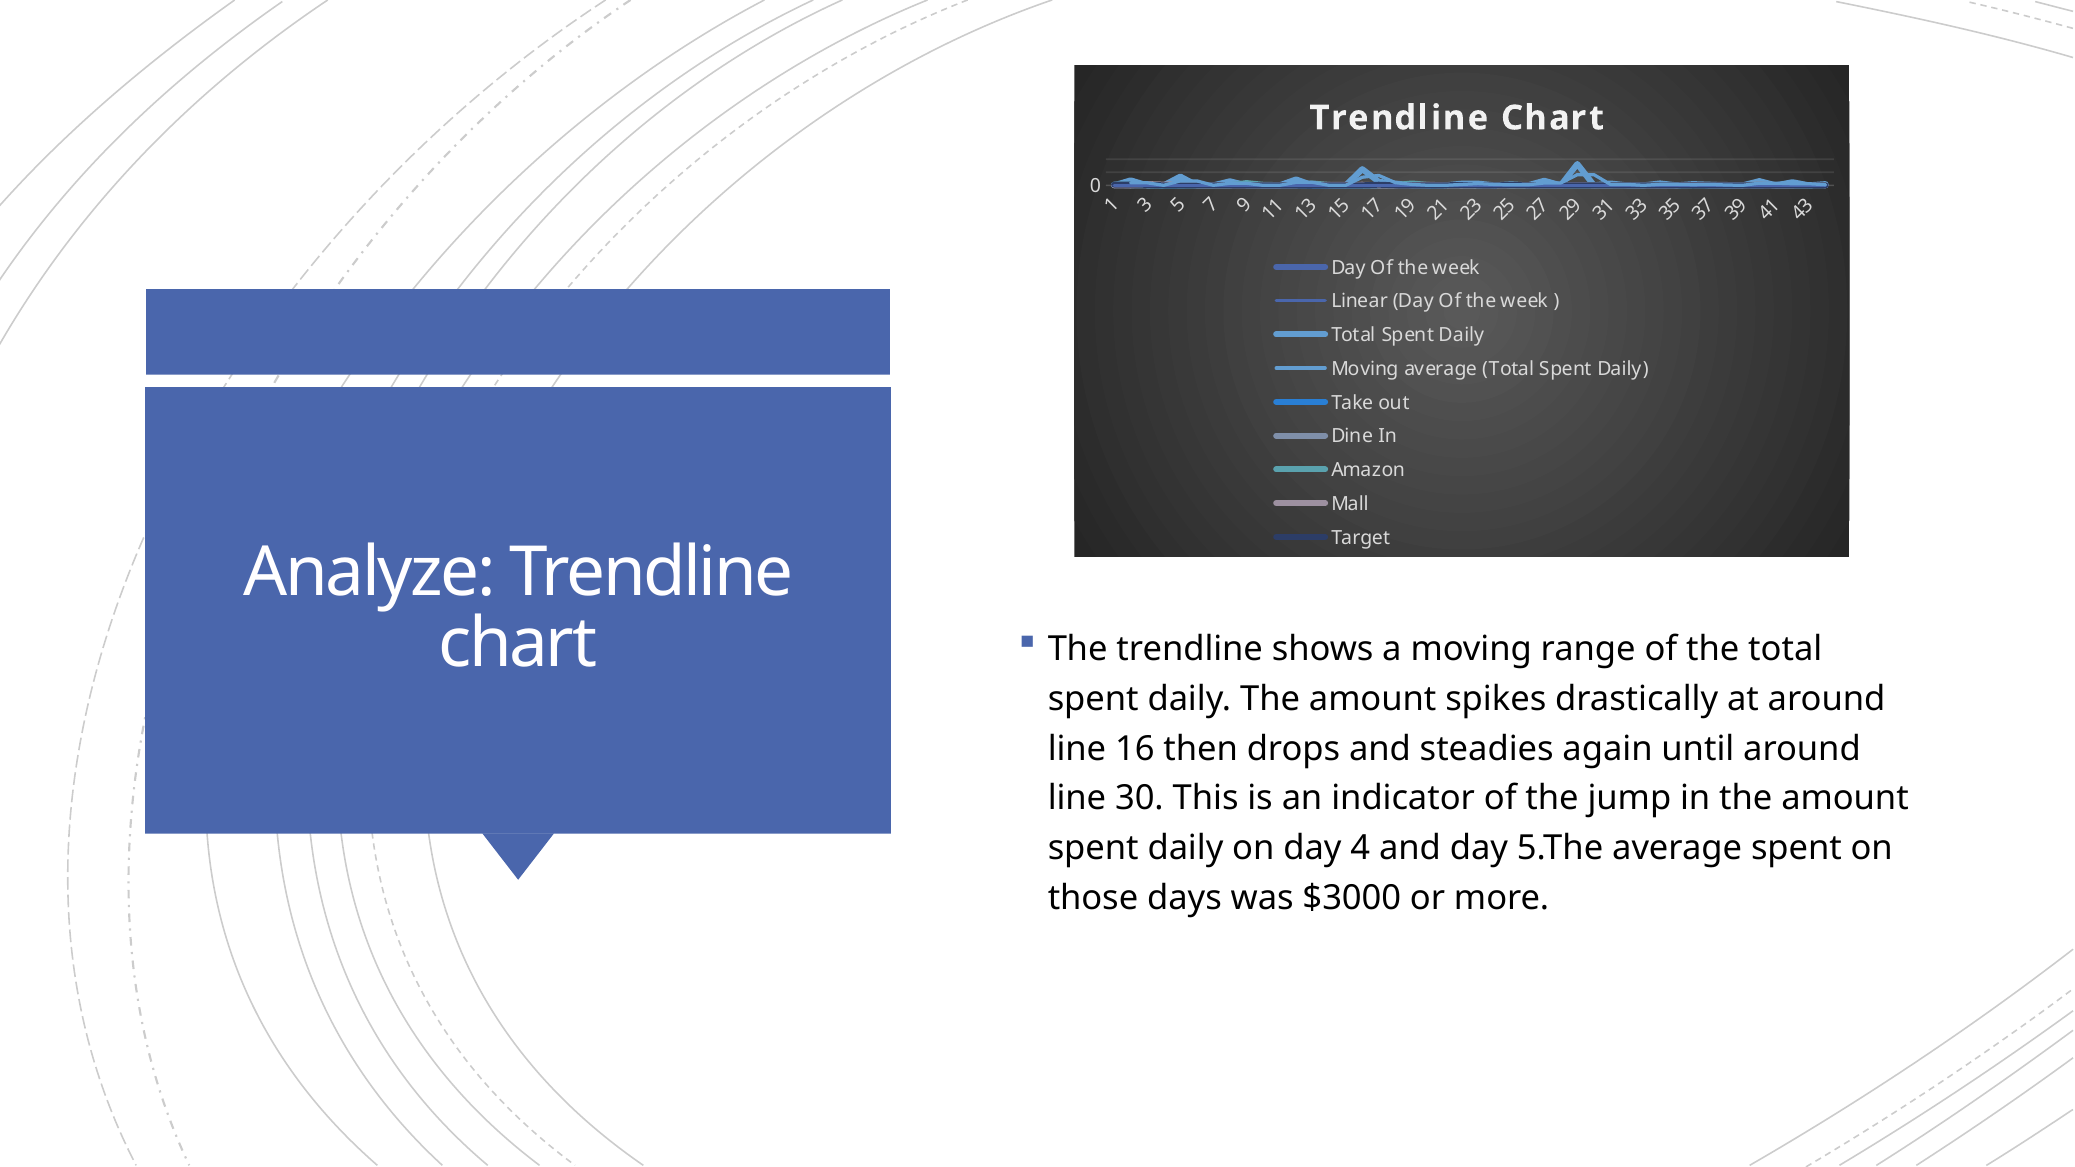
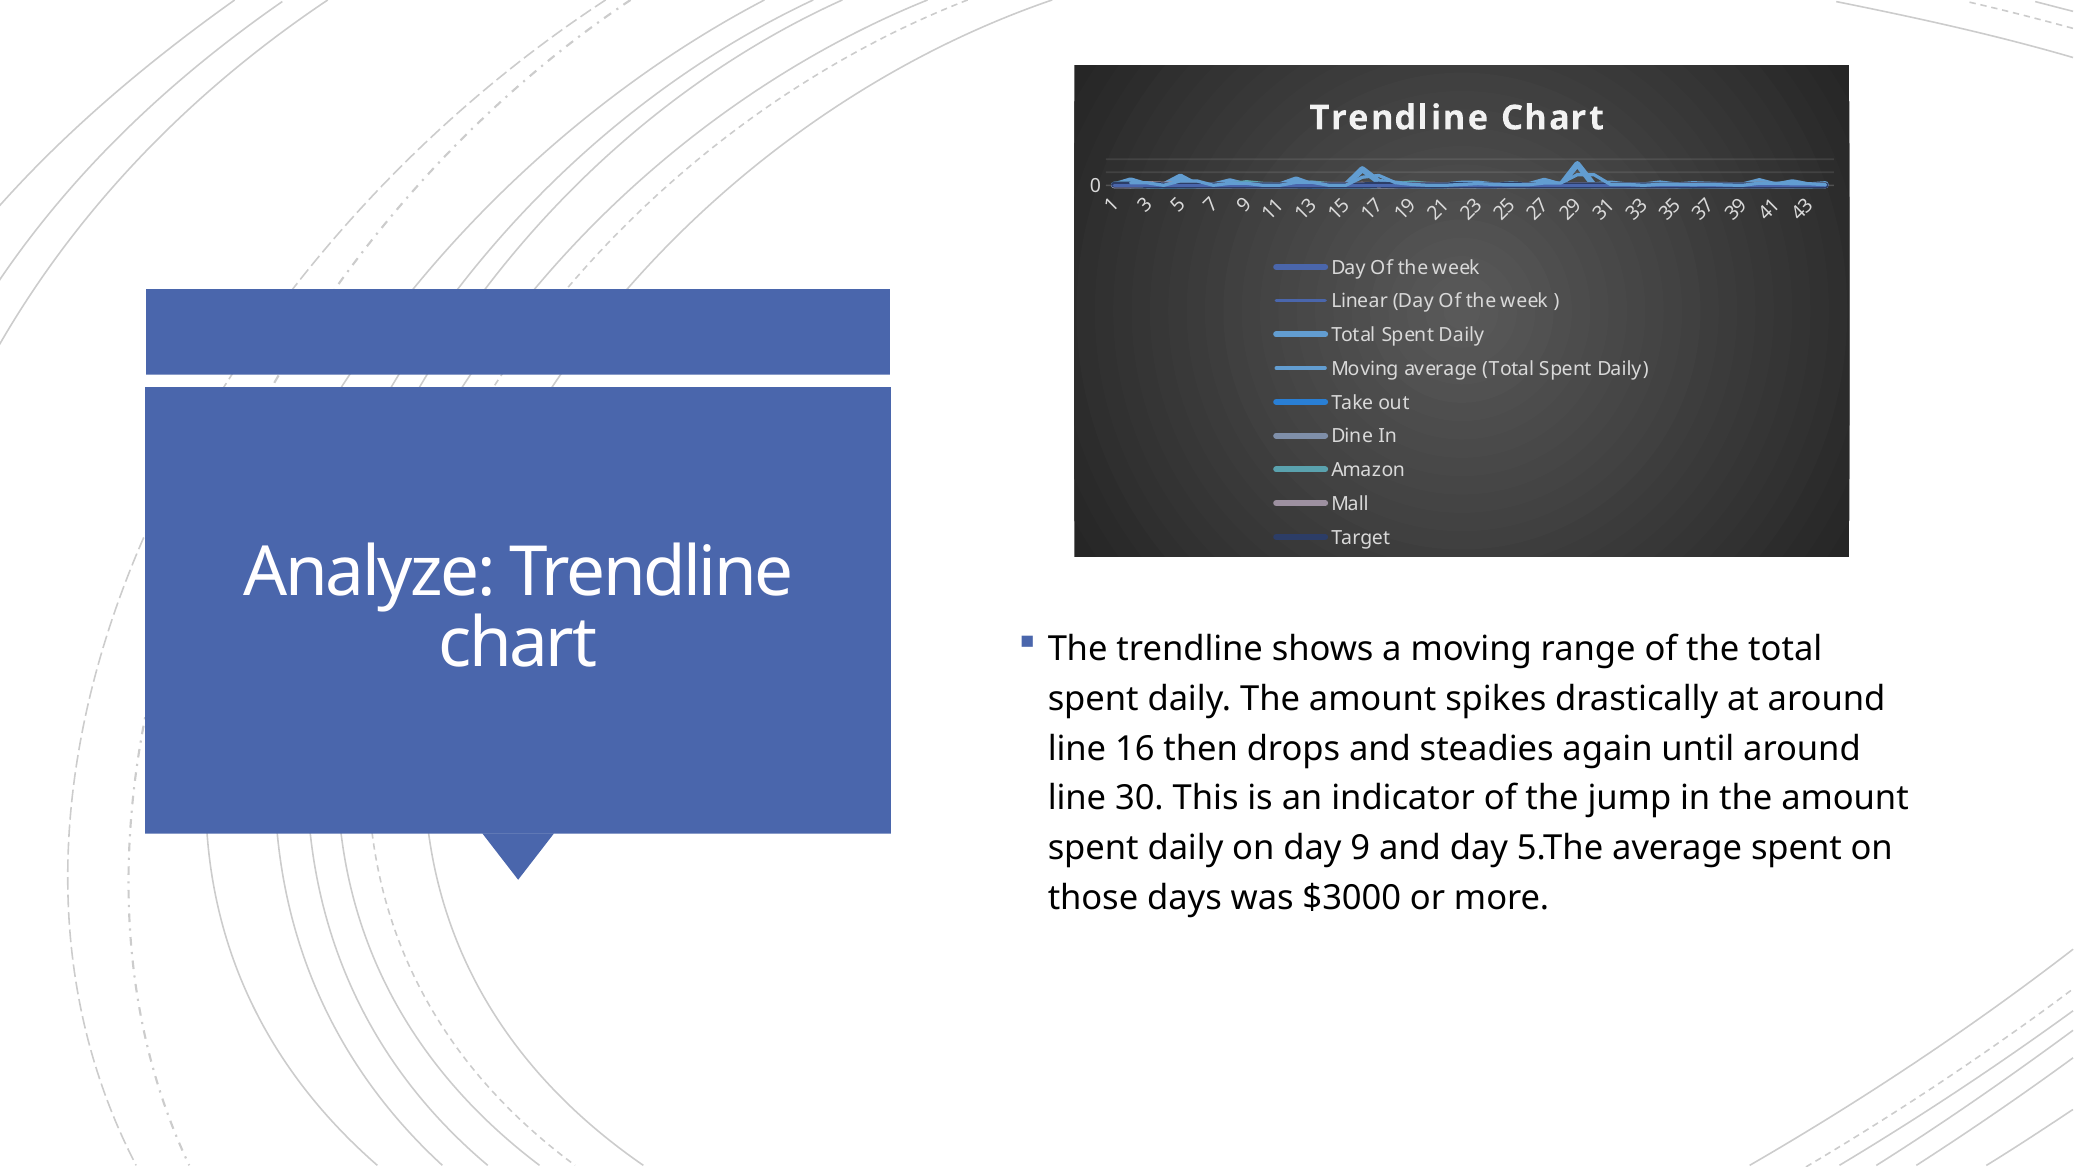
day 4: 4 -> 9 (1360, 848)
